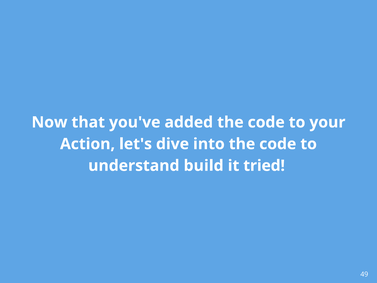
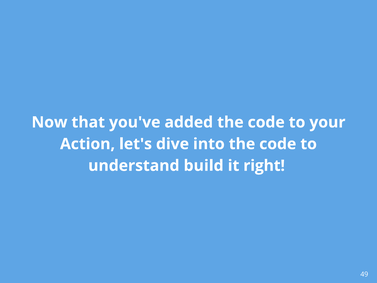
tried: tried -> right (264, 166)
